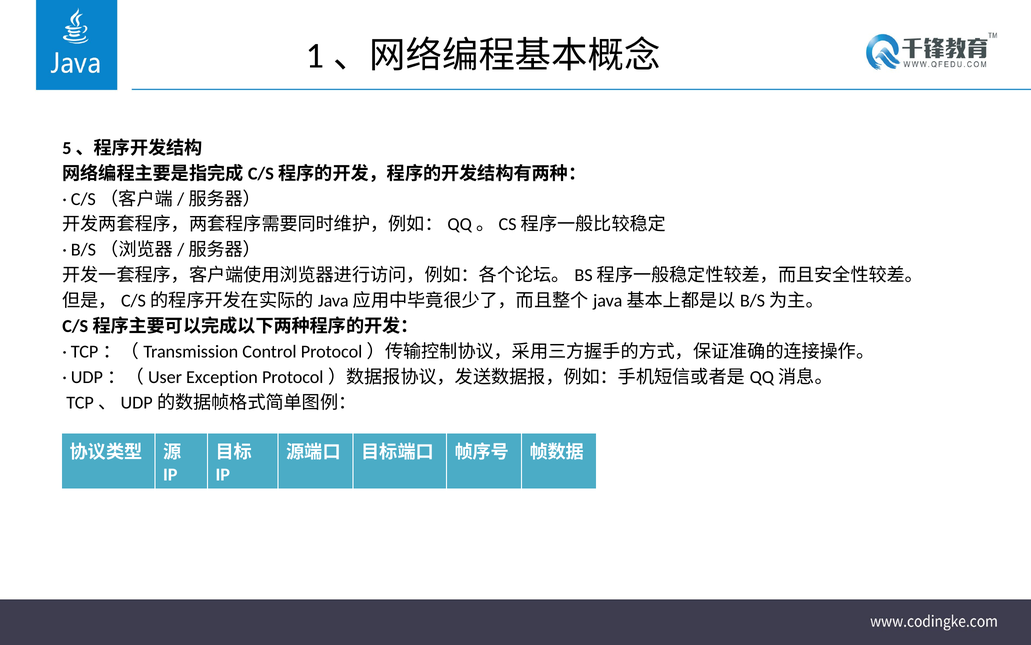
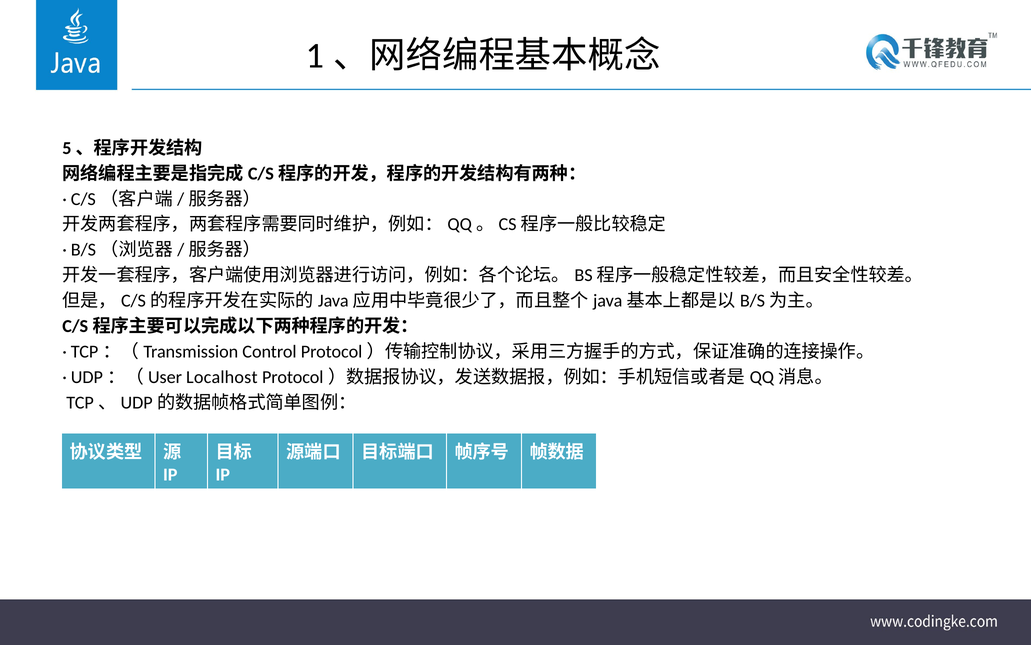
Exception: Exception -> Localhost (222, 377)
